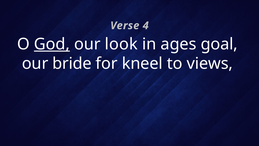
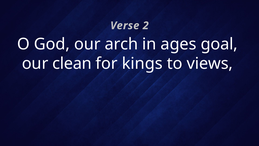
4: 4 -> 2 (146, 26)
God underline: present -> none (52, 44)
look: look -> arch (121, 44)
bride: bride -> clean (72, 63)
kneel: kneel -> kings (142, 63)
